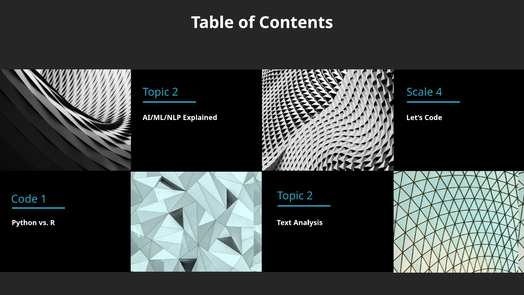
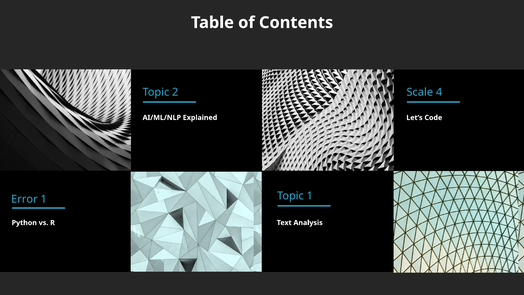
2: 2 -> 1 (310, 196)
Code: Code -> Error (24, 199)
